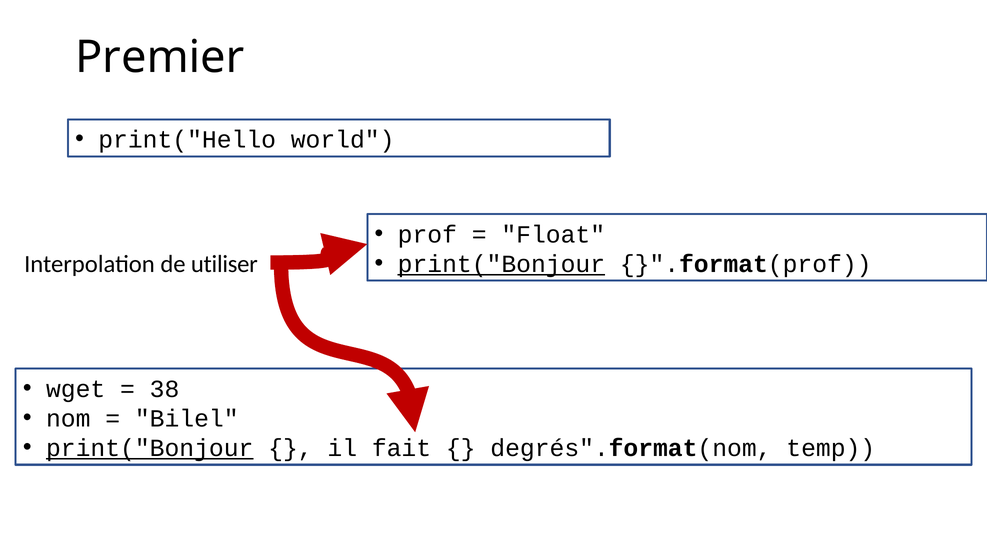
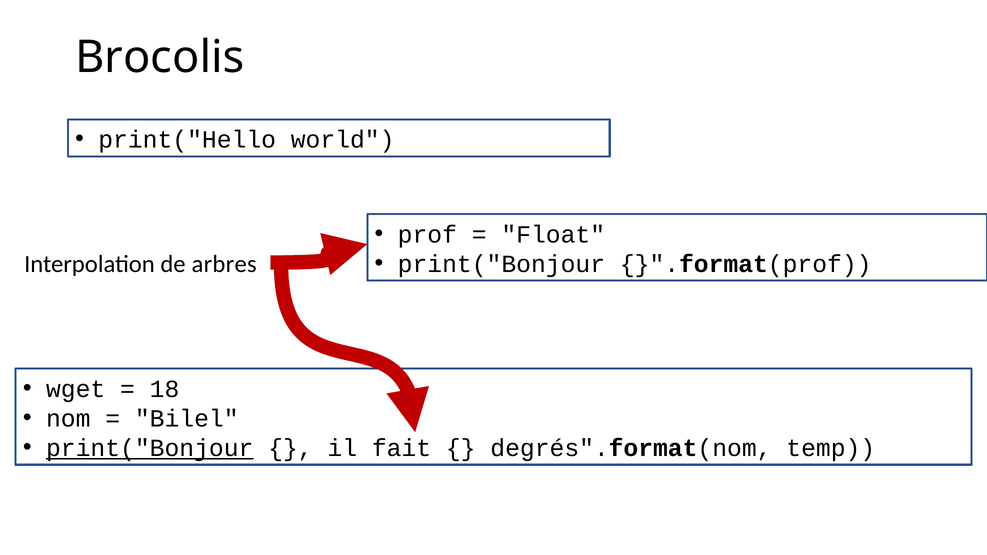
Premier: Premier -> Brocolis (160, 57)
print("Bonjour underline: present -> none (501, 264)
utiliser: utiliser -> arbres (224, 264)
38: 38 -> 18 (165, 389)
